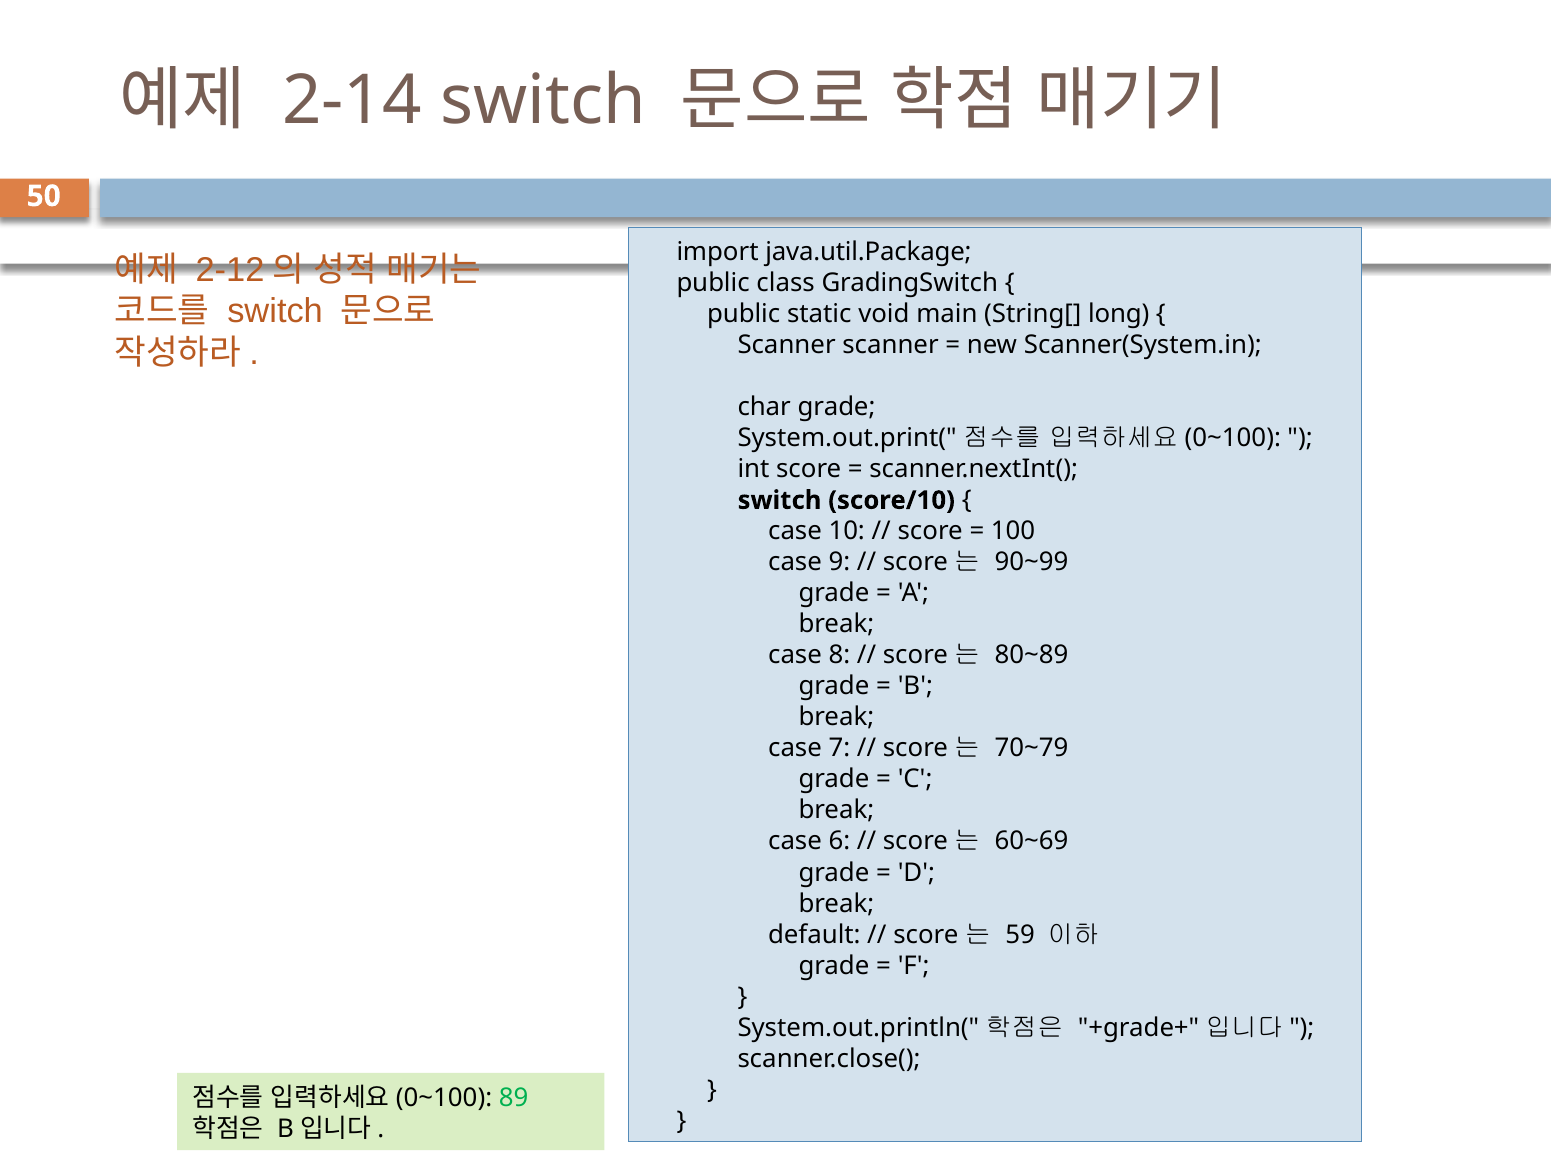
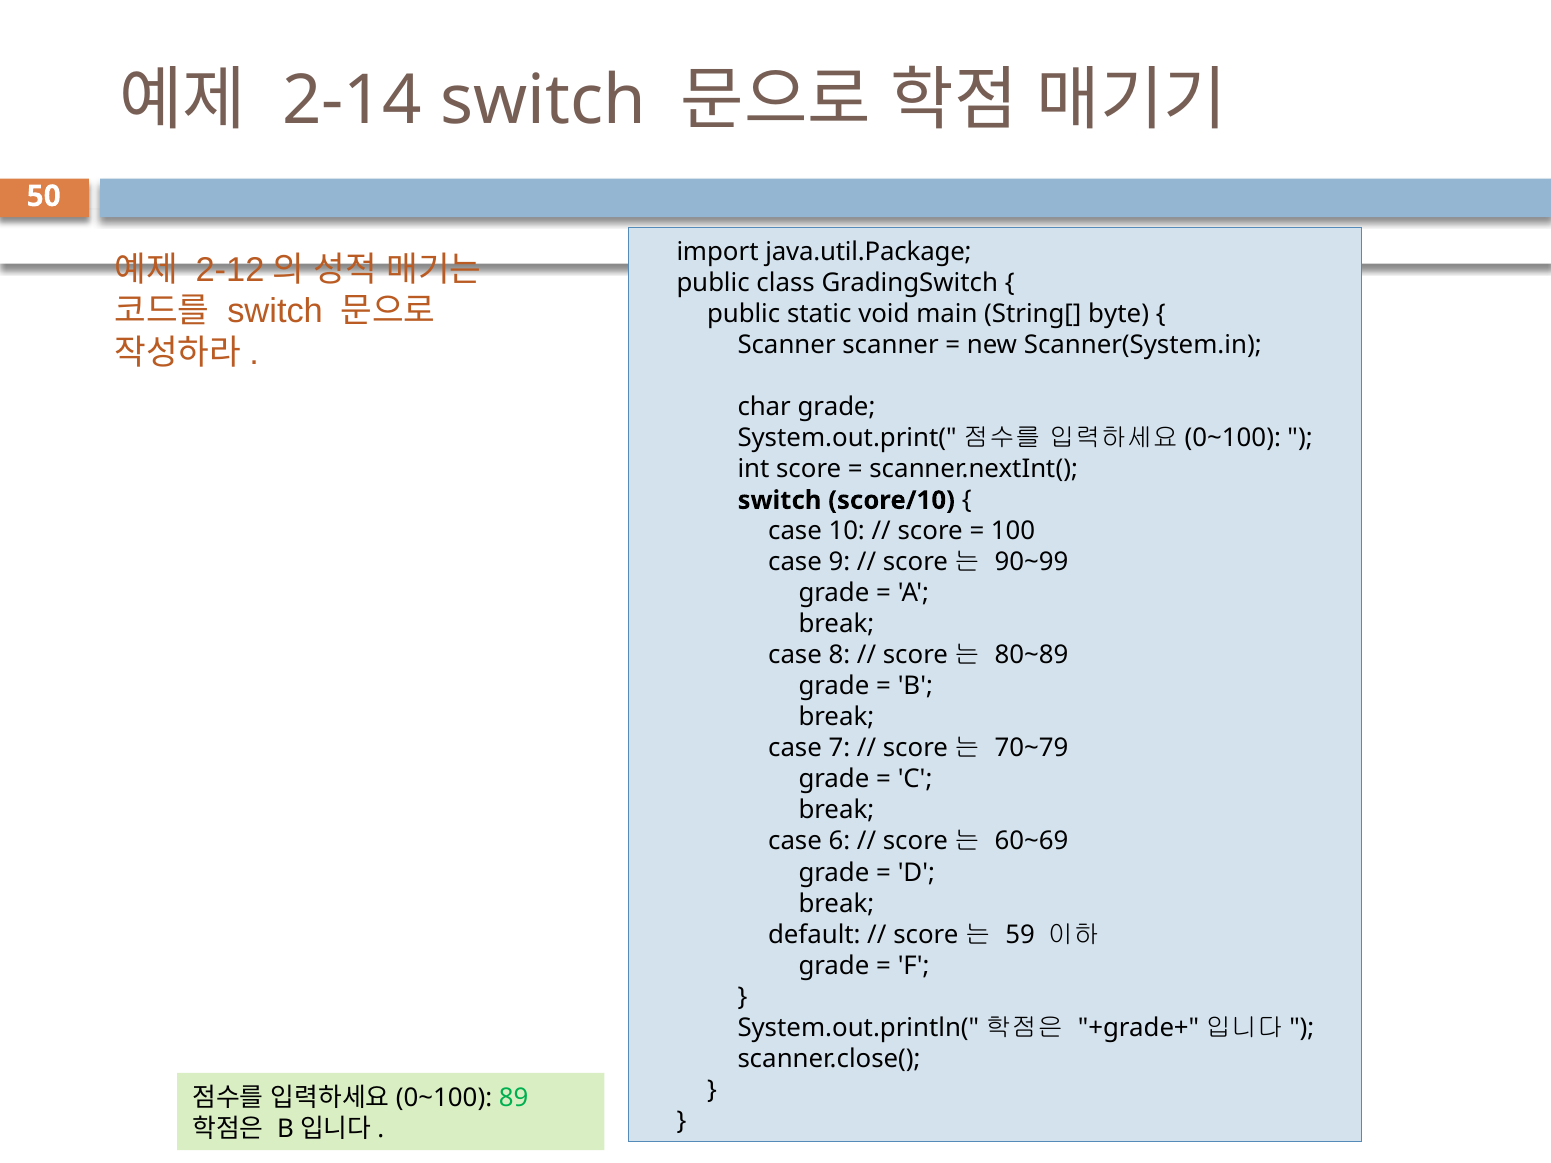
long: long -> byte (1119, 314)
